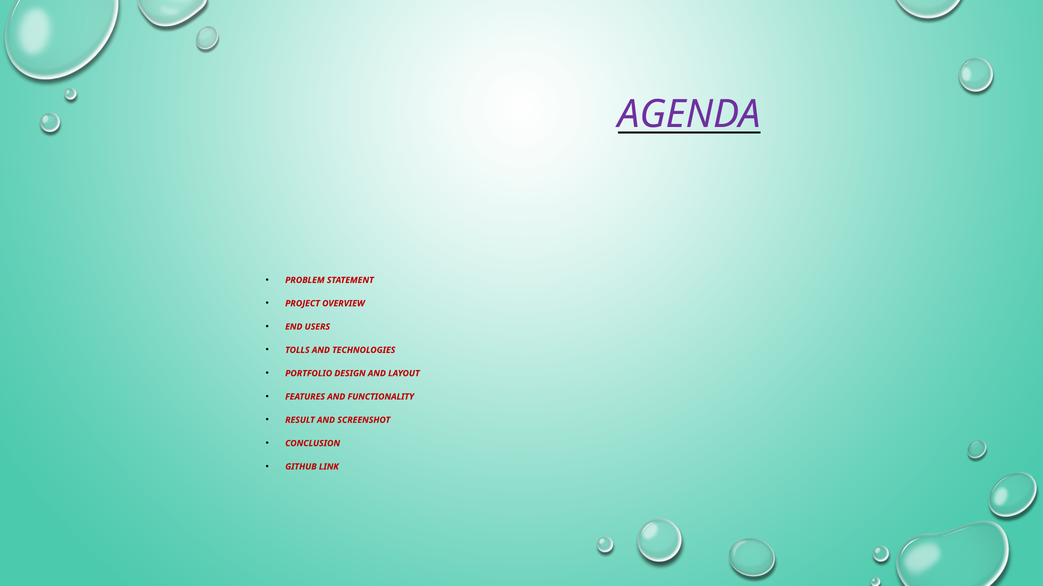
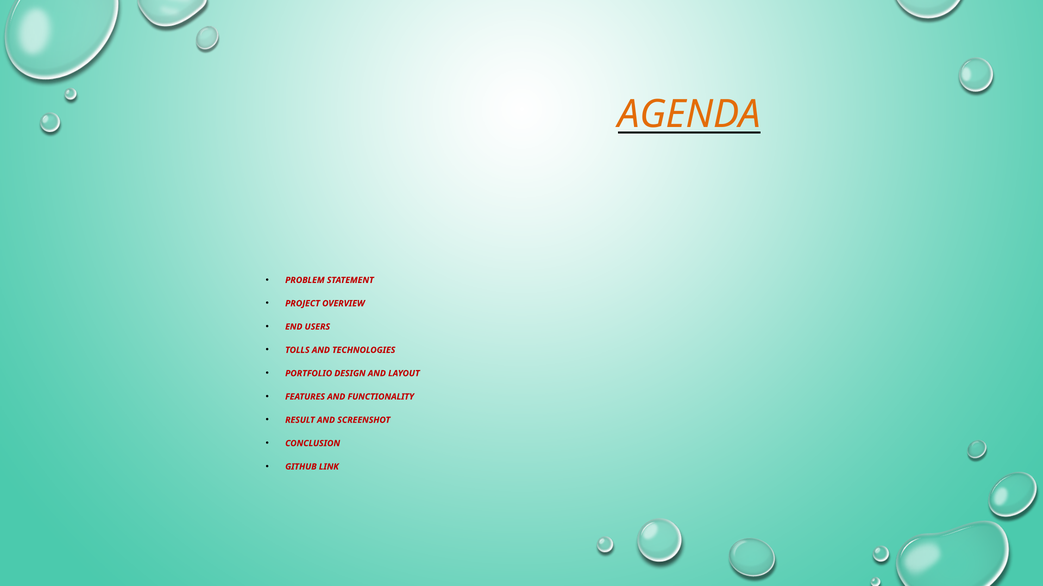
AGENDA colour: purple -> orange (689, 115)
